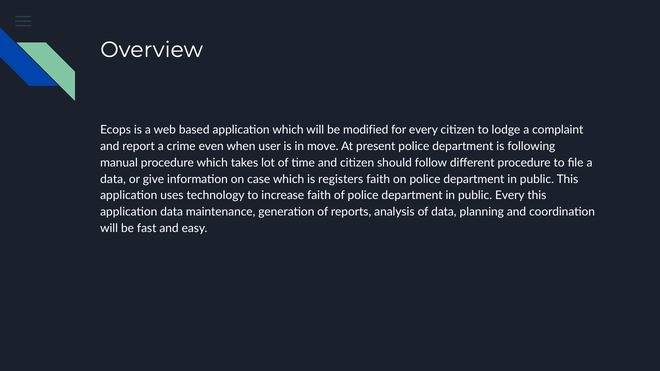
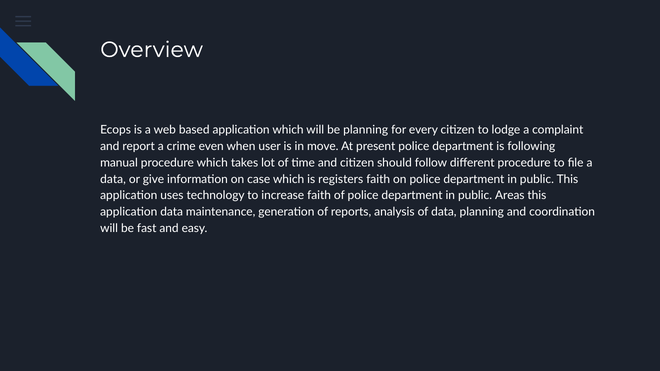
be modified: modified -> planning (366, 130)
public Every: Every -> Areas (510, 196)
